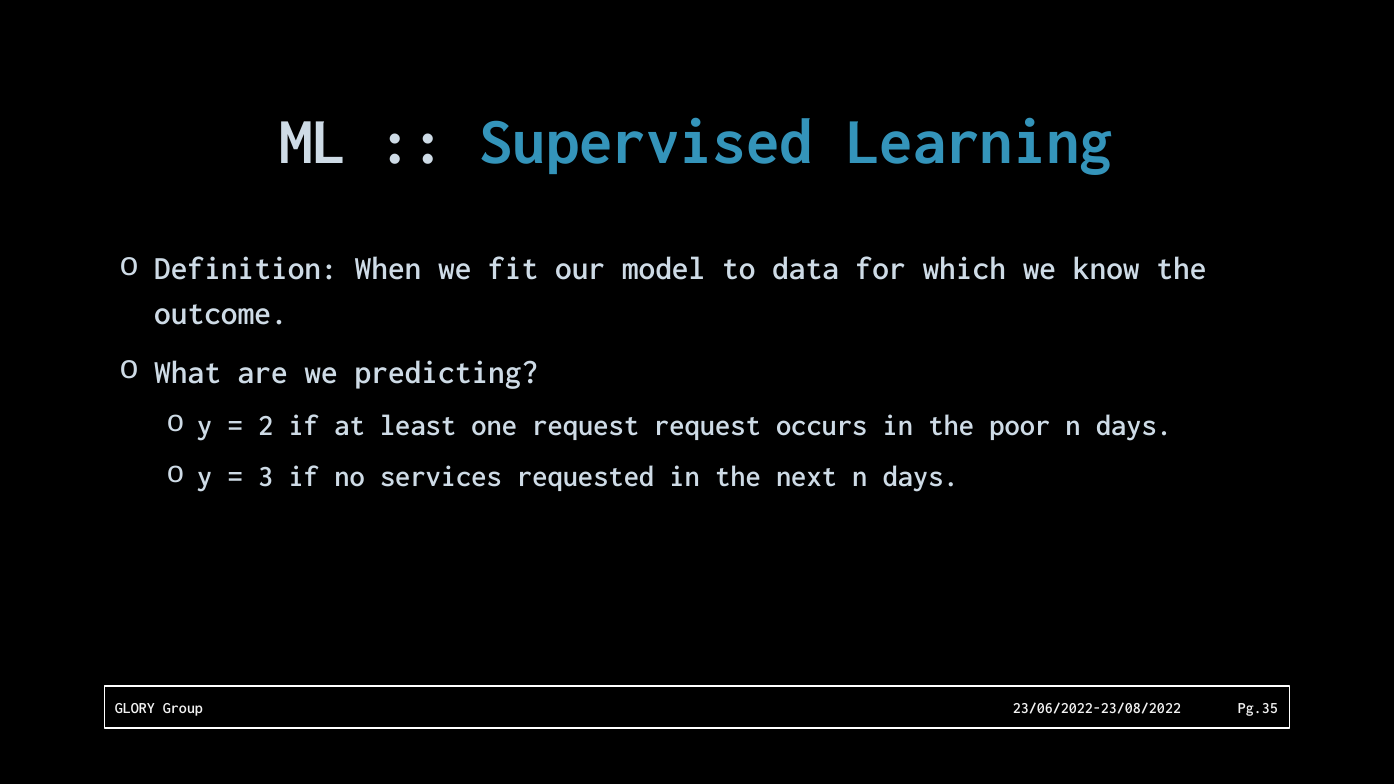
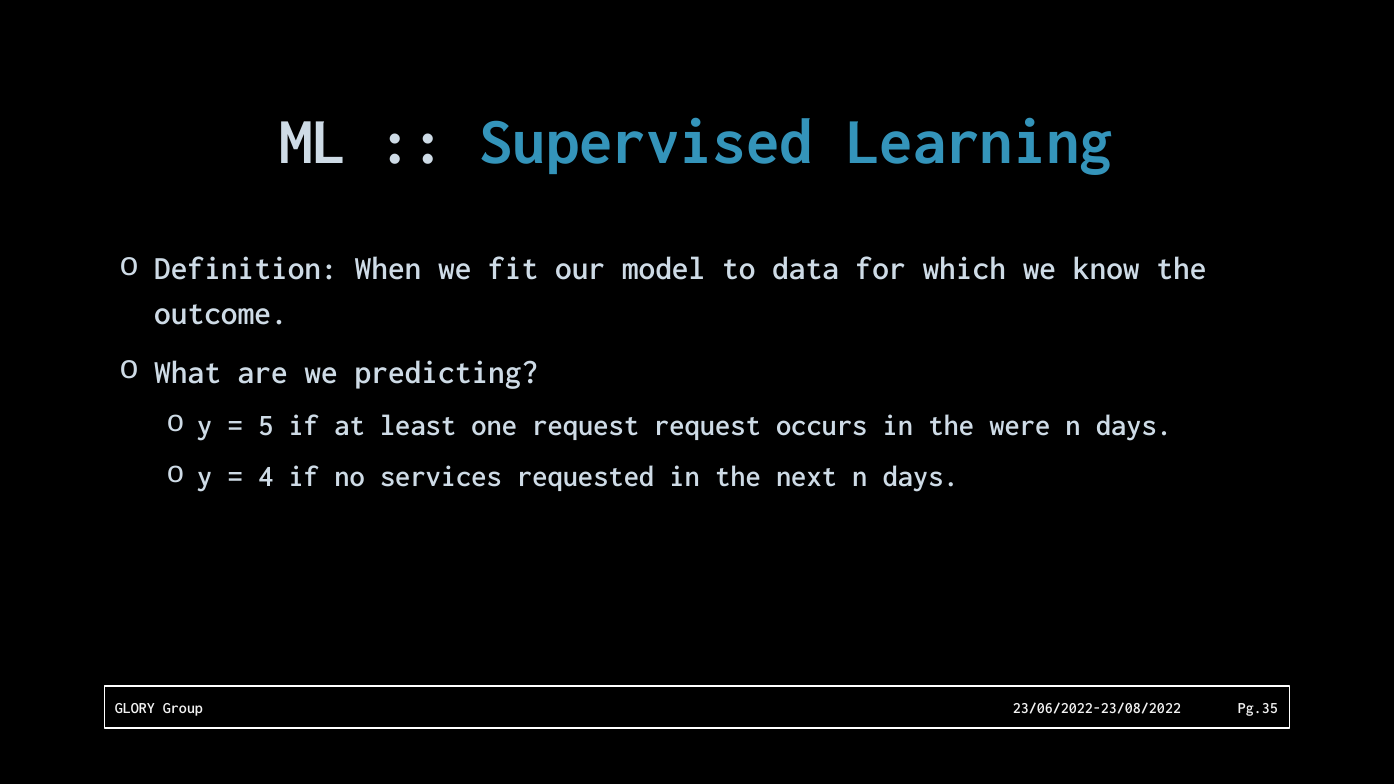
2: 2 -> 5 (266, 425)
poor: poor -> were (1020, 425)
3: 3 -> 4 (266, 477)
